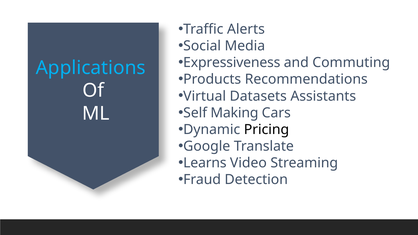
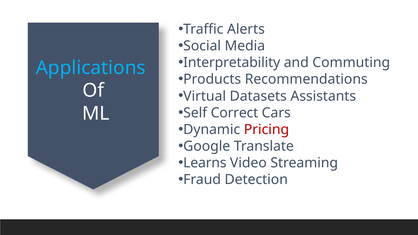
Expressiveness: Expressiveness -> Interpretability (232, 63)
Making: Making -> Correct (234, 113)
Pricing colour: black -> red (266, 130)
